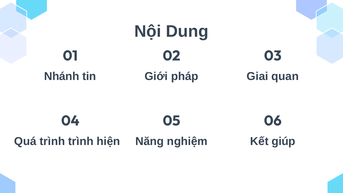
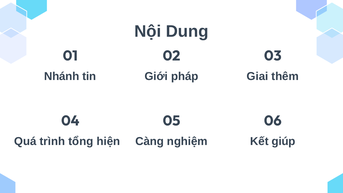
quan: quan -> thêm (285, 76)
trình trình: trình -> tổng (81, 141)
Năng: Năng -> Càng (150, 141)
